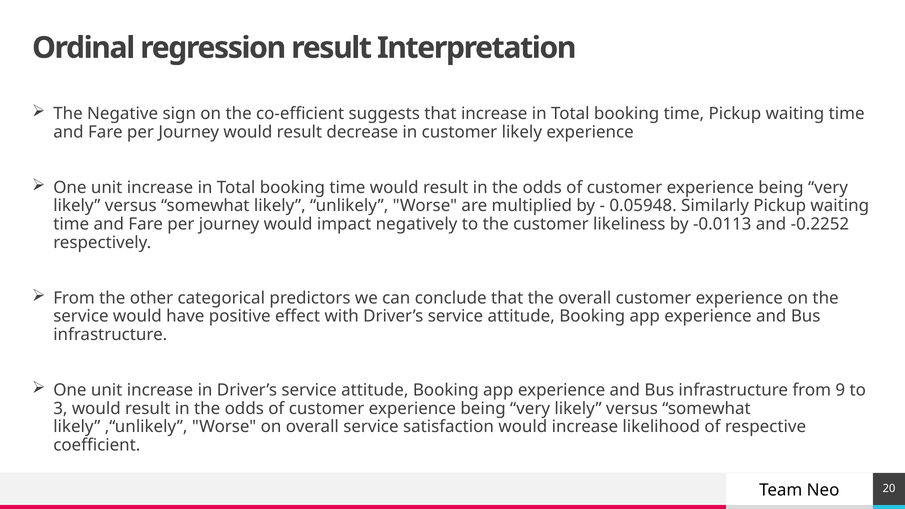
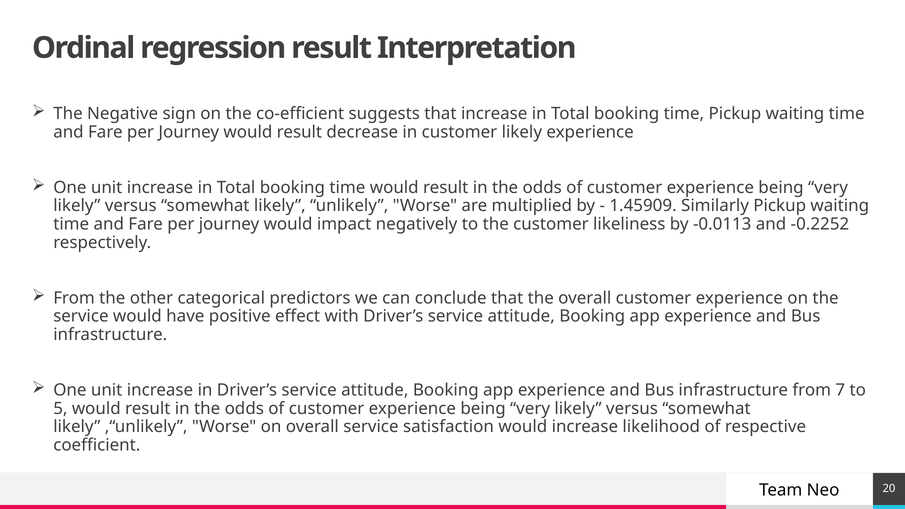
0.05948: 0.05948 -> 1.45909 (643, 206)
9: 9 -> 7 (840, 390)
3: 3 -> 5 (60, 409)
